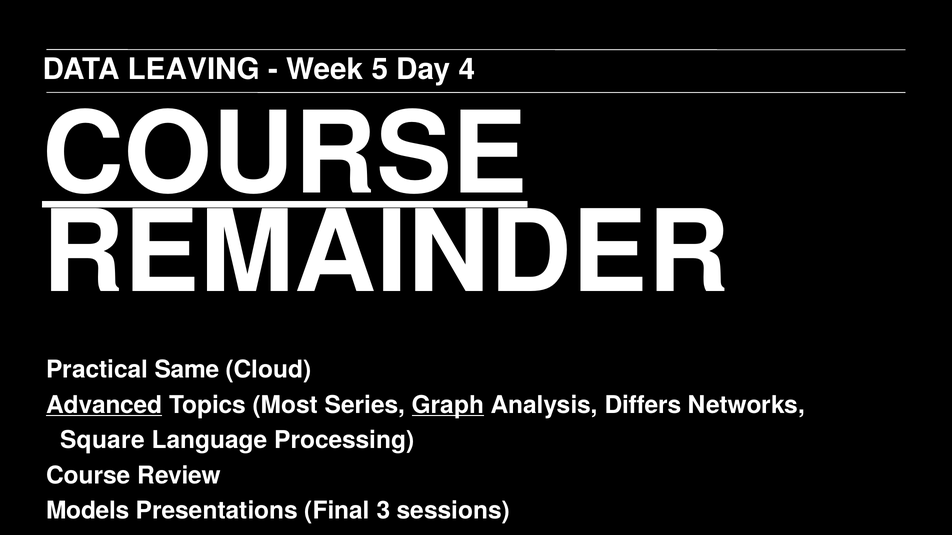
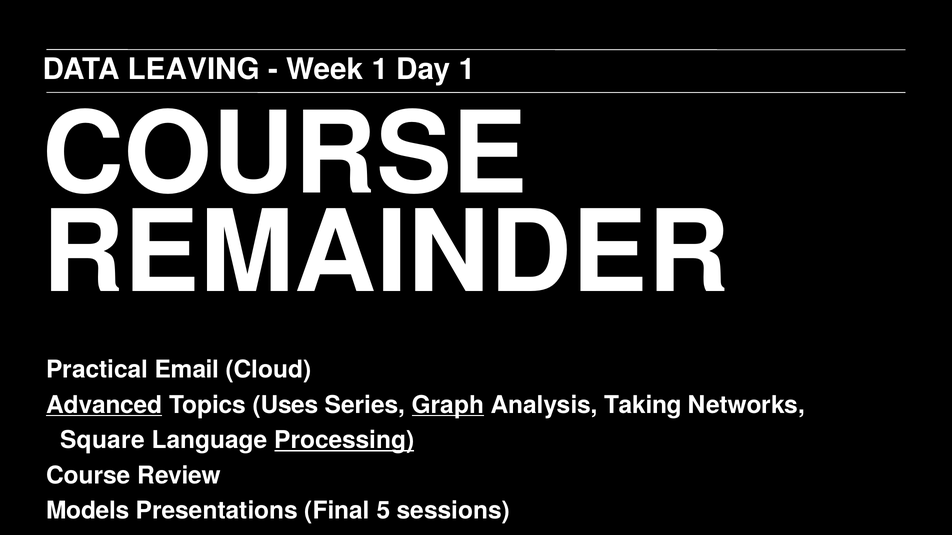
Week 5: 5 -> 1 (380, 69)
Day 4: 4 -> 1 (467, 69)
COURSE underline: present -> none (285, 155)
Same: Same -> Email (187, 369)
Most: Most -> Uses (286, 405)
Differs: Differs -> Taking (643, 405)
Processing underline: none -> present (344, 440)
3: 3 -> 5 (383, 510)
